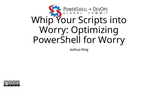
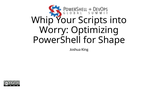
for Worry: Worry -> Shape (112, 40)
